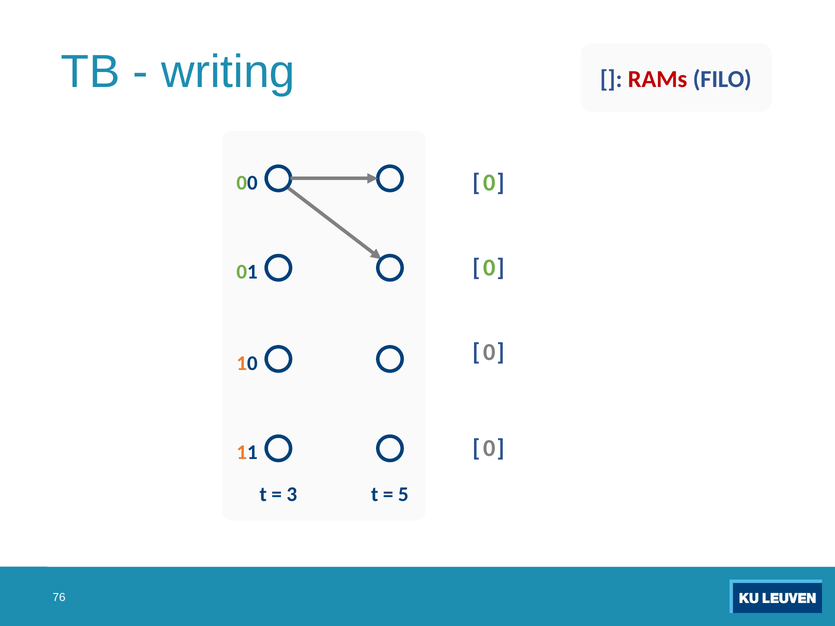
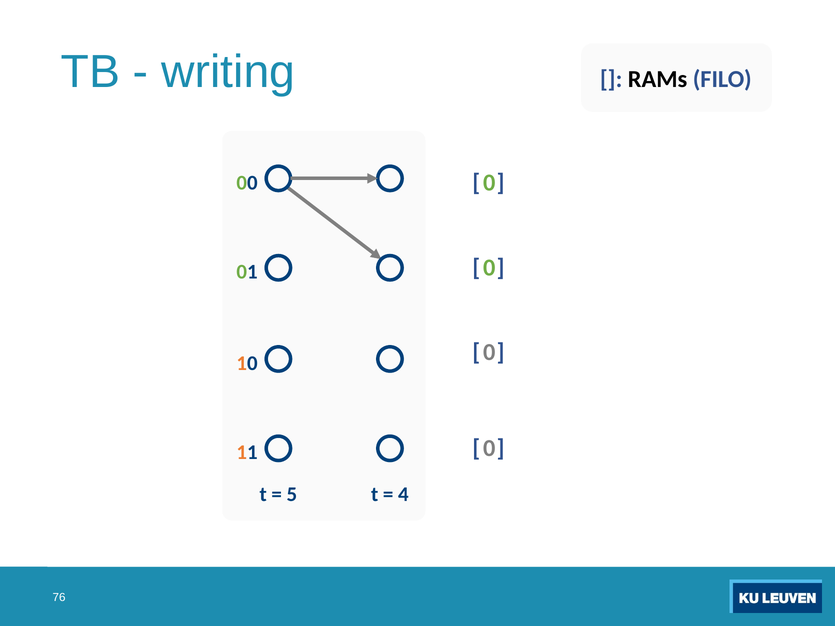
RAMs colour: red -> black (658, 79)
3: 3 -> 5 (292, 495)
5: 5 -> 4 (403, 495)
